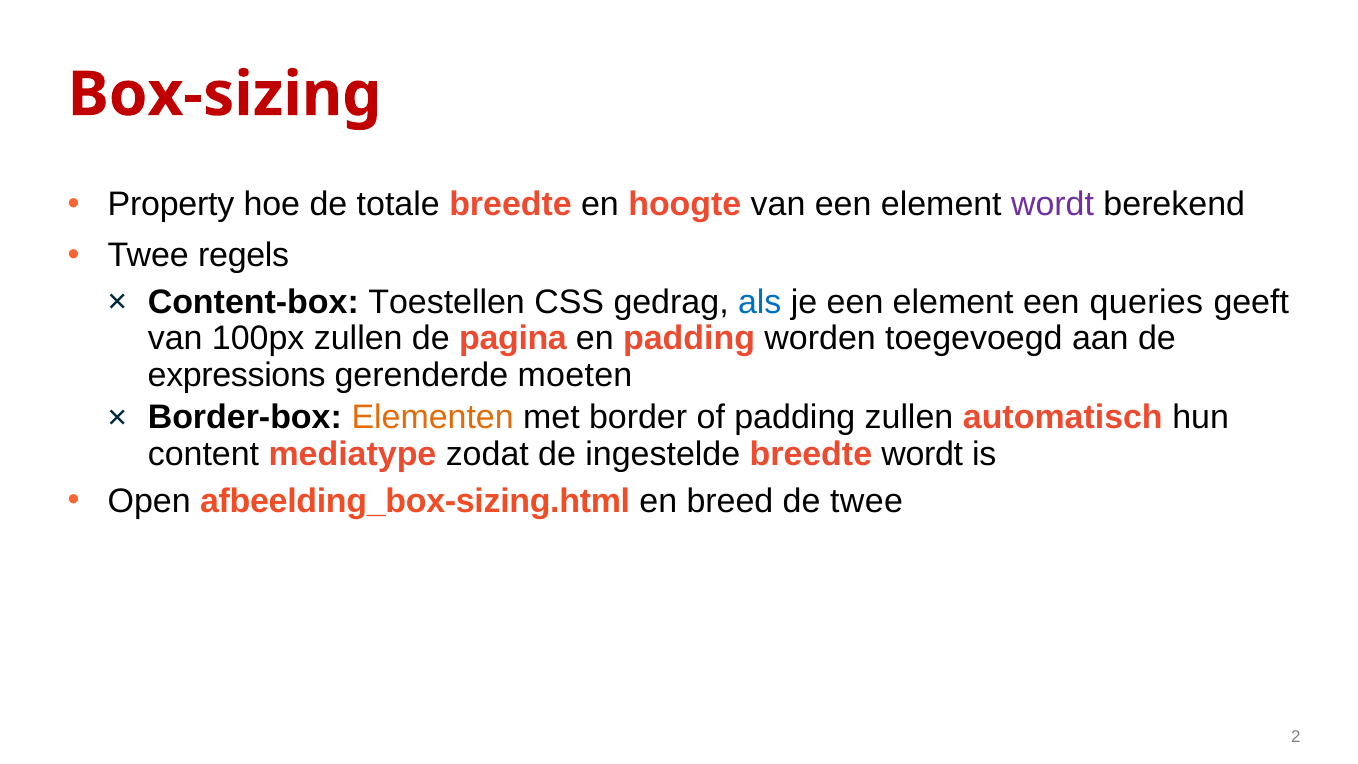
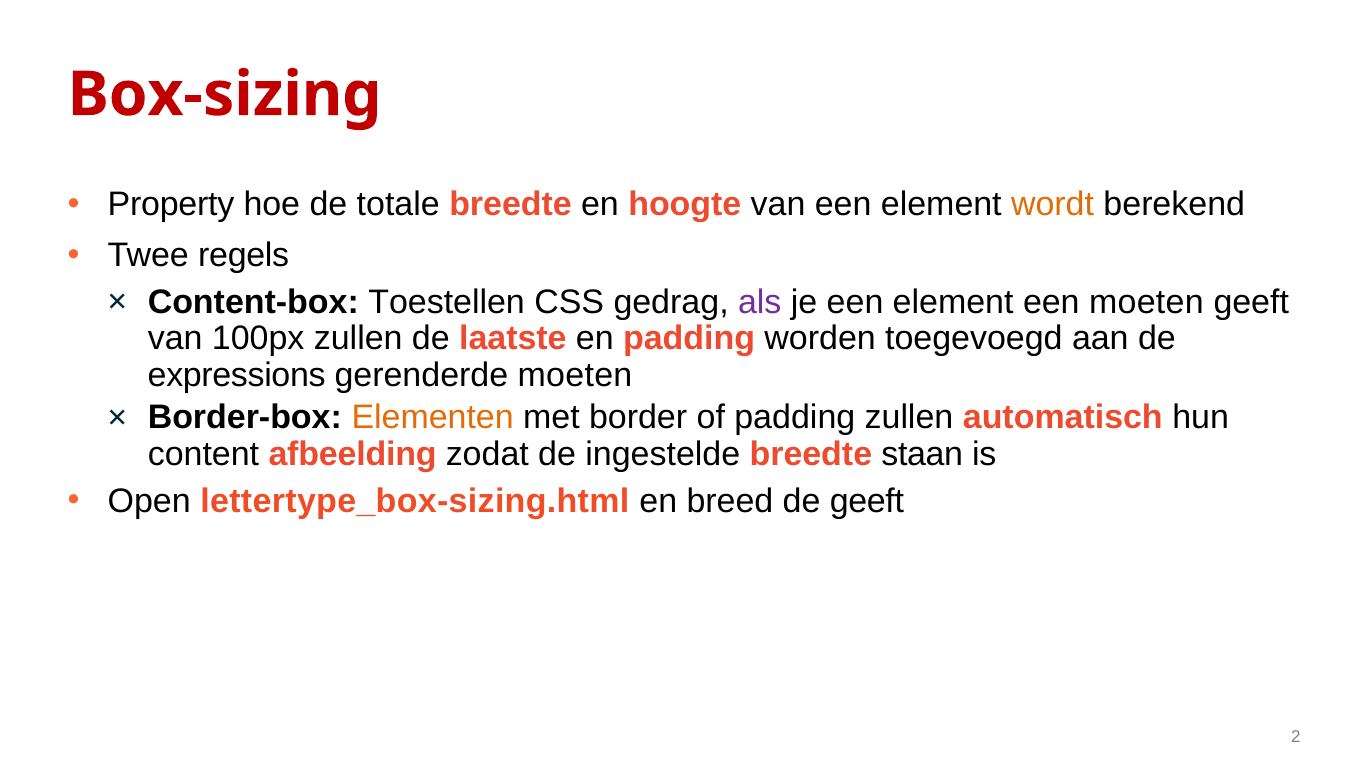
wordt colour: purple -> orange (1053, 205)
als colour: blue -> purple (760, 302)
een queries: queries -> moeten (1146, 302)
pagina: pagina -> laatste (513, 339)
mediatype: mediatype -> afbeelding (353, 454)
breedte wordt: wordt -> staan (922, 454)
afbeelding_box-sizing.html: afbeelding_box-sizing.html -> lettertype_box-sizing.html (415, 501)
de twee: twee -> geeft (867, 501)
